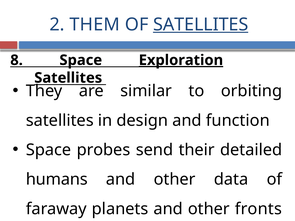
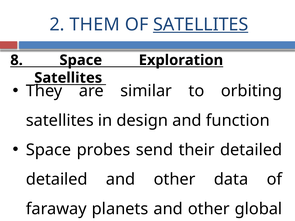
Exploration underline: present -> none (181, 60)
humans: humans -> detailed (57, 180)
fronts: fronts -> global (258, 209)
